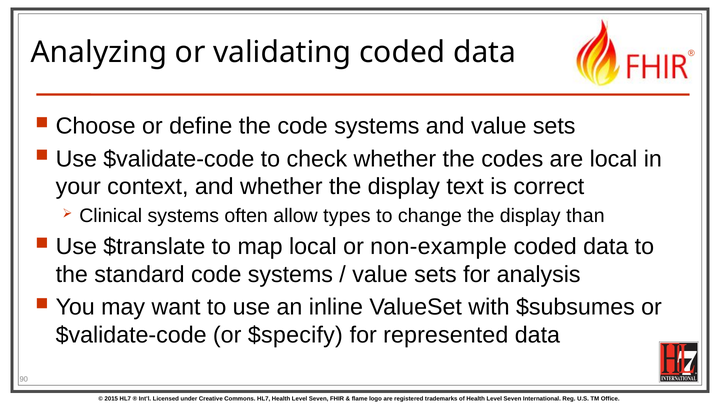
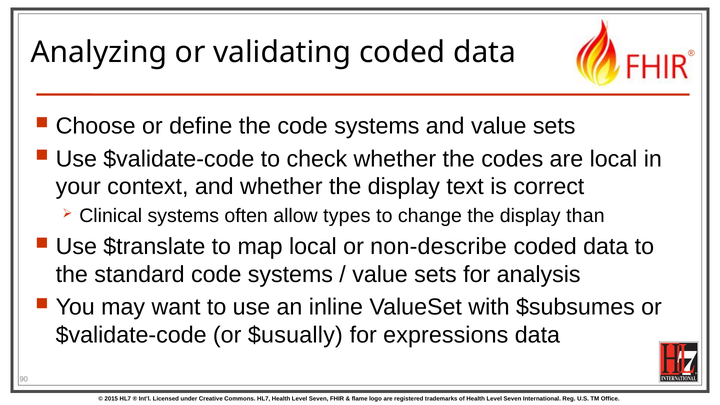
non-example: non-example -> non-describe (439, 247)
$specify: $specify -> $usually (295, 335)
represented: represented -> expressions (446, 335)
